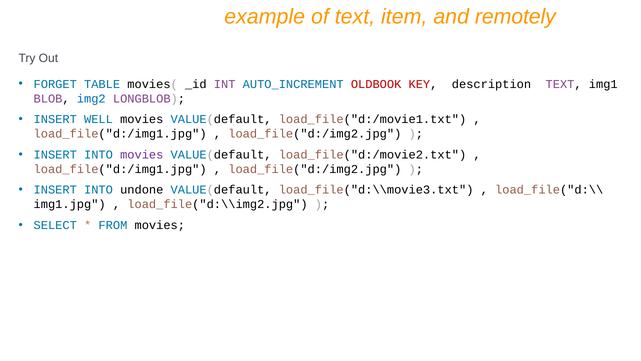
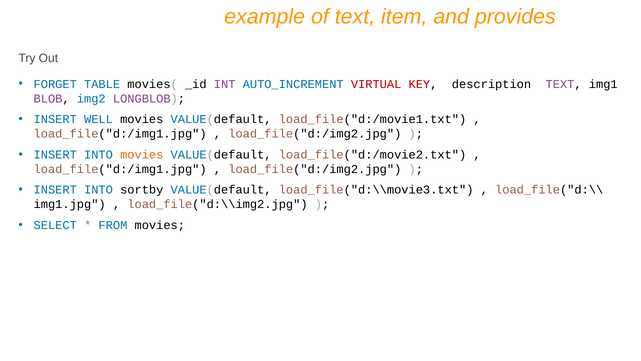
remotely: remotely -> provides (515, 17)
OLDBOOK: OLDBOOK -> VIRTUAL (376, 84)
movies colour: purple -> orange (142, 155)
undone: undone -> sortby (142, 190)
